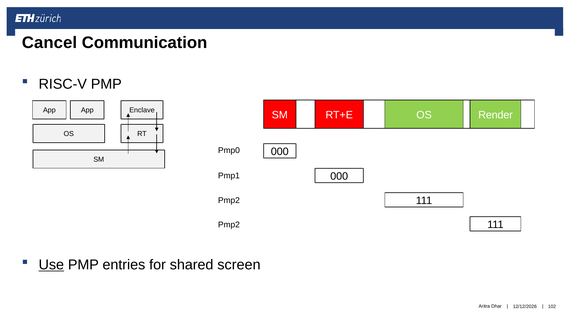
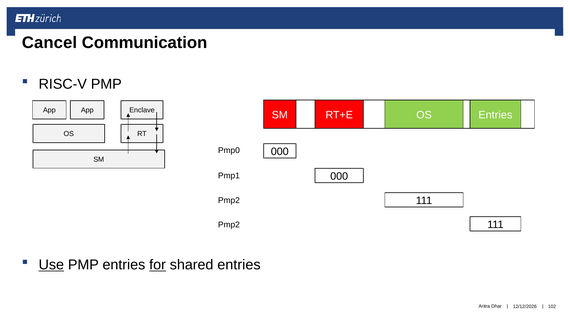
OS Render: Render -> Entries (495, 115)
for underline: none -> present (158, 265)
shared screen: screen -> entries (239, 265)
